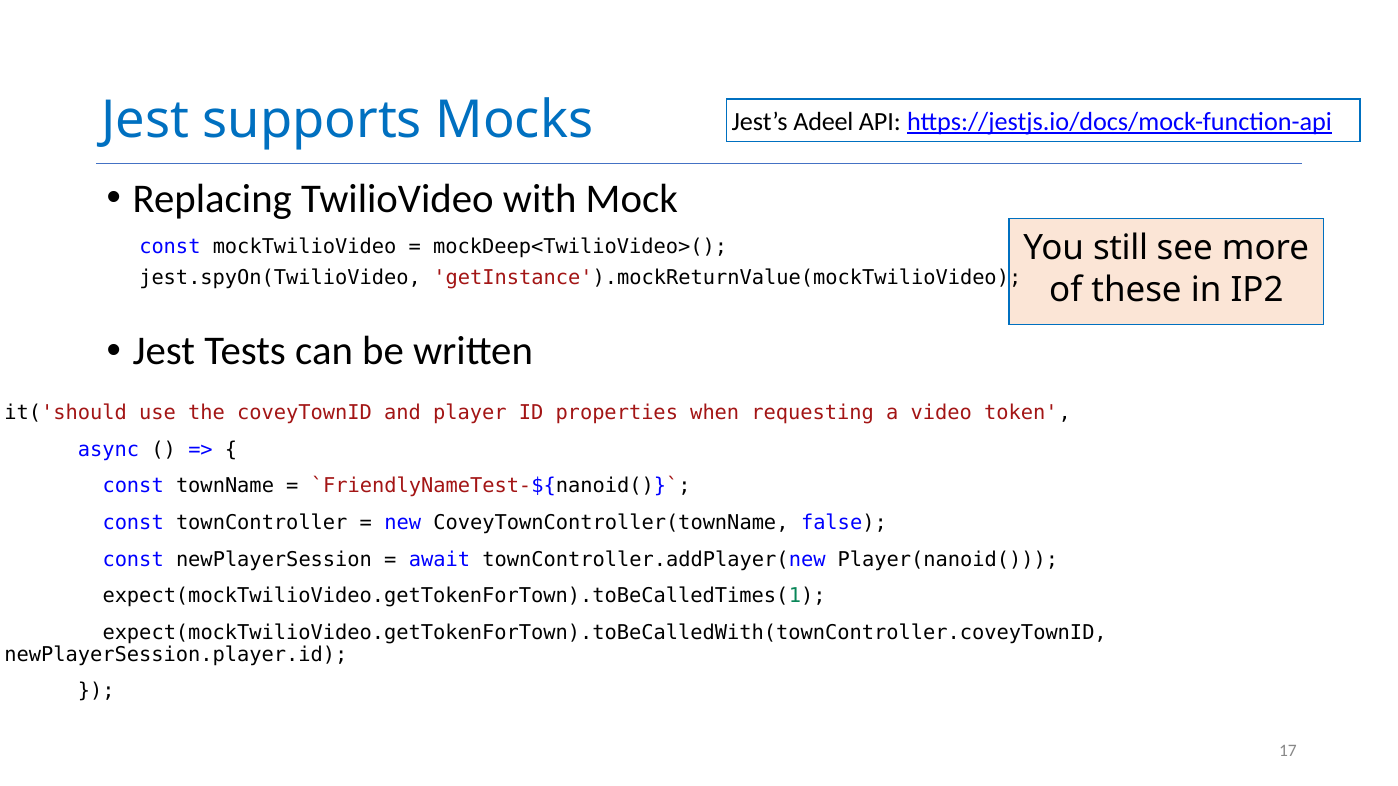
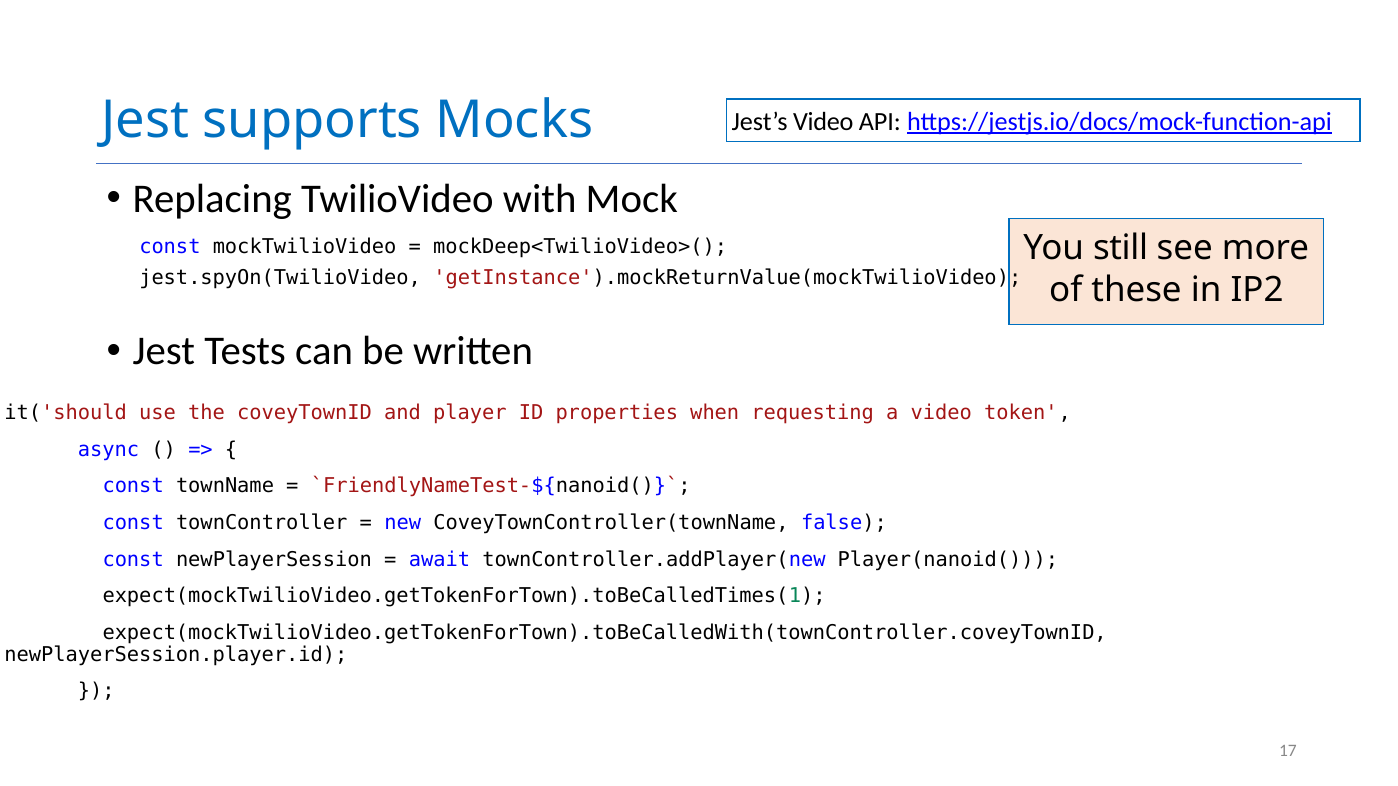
Jest’s Adeel: Adeel -> Video (823, 122)
